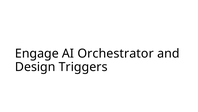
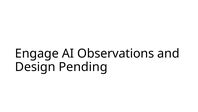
Orchestrator: Orchestrator -> Observations (116, 53)
Triggers: Triggers -> Pending (83, 67)
